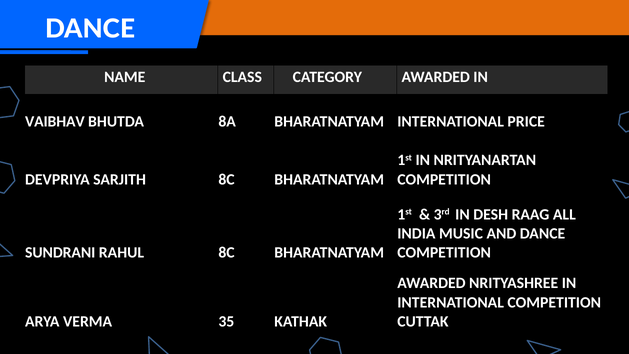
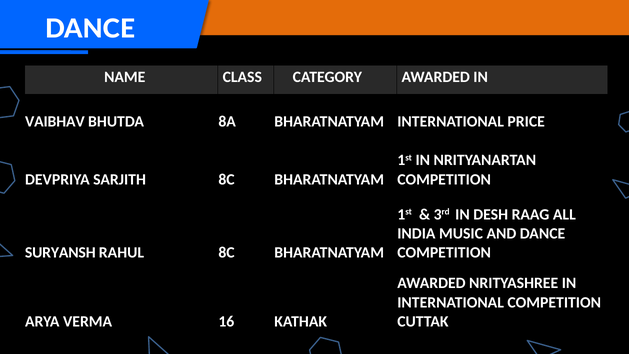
SUNDRANI: SUNDRANI -> SURYANSH (60, 253)
35: 35 -> 16 (226, 321)
